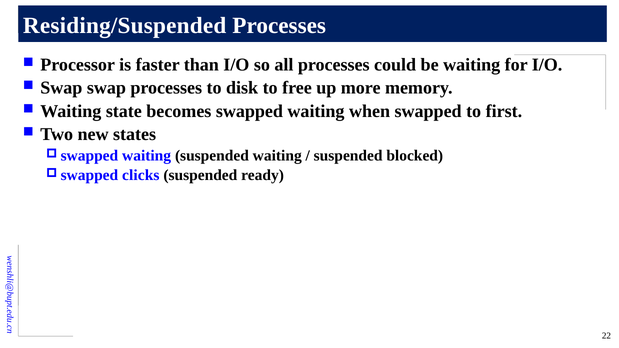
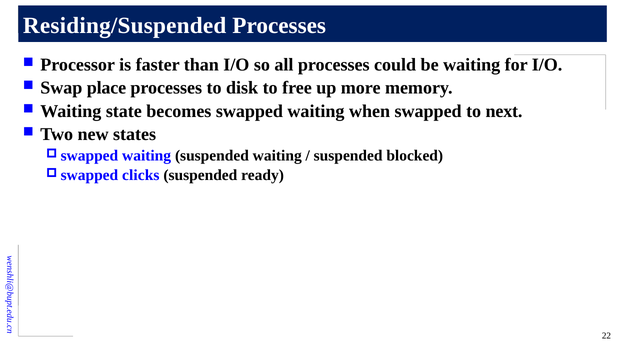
Swap swap: swap -> place (106, 88)
first: first -> next (504, 111)
